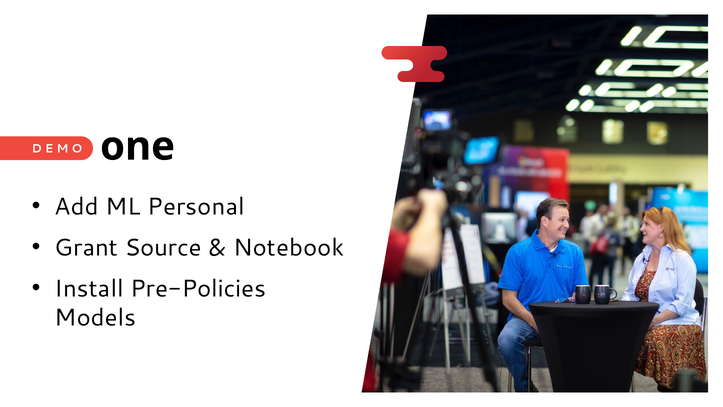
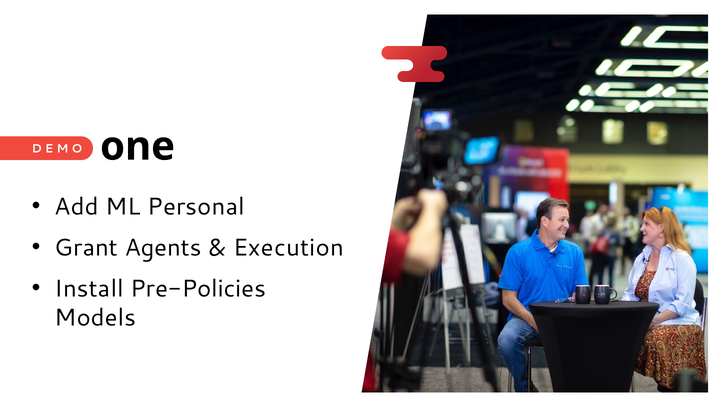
Source: Source -> Agents (163, 248)
Notebook: Notebook -> Execution (289, 248)
